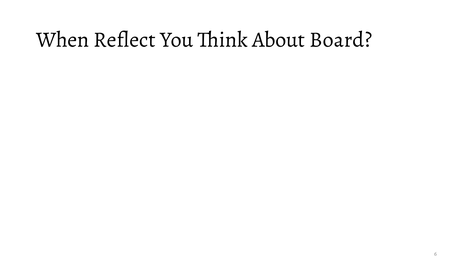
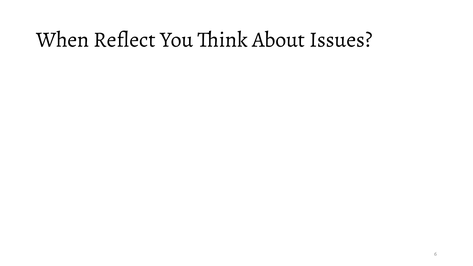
Board: Board -> Issues (341, 40)
